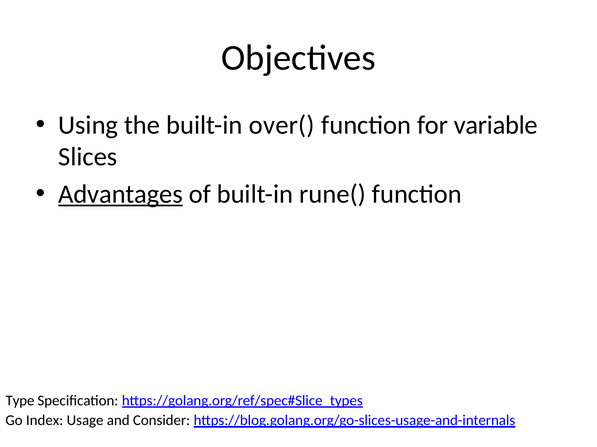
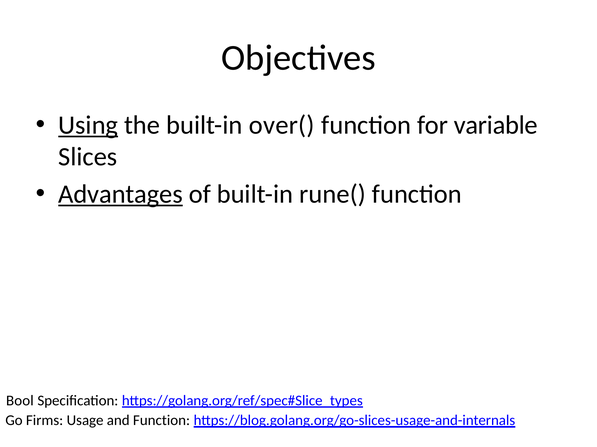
Using underline: none -> present (88, 125)
Type: Type -> Bool (20, 401)
Index: Index -> Firms (45, 421)
and Consider: Consider -> Function (162, 421)
